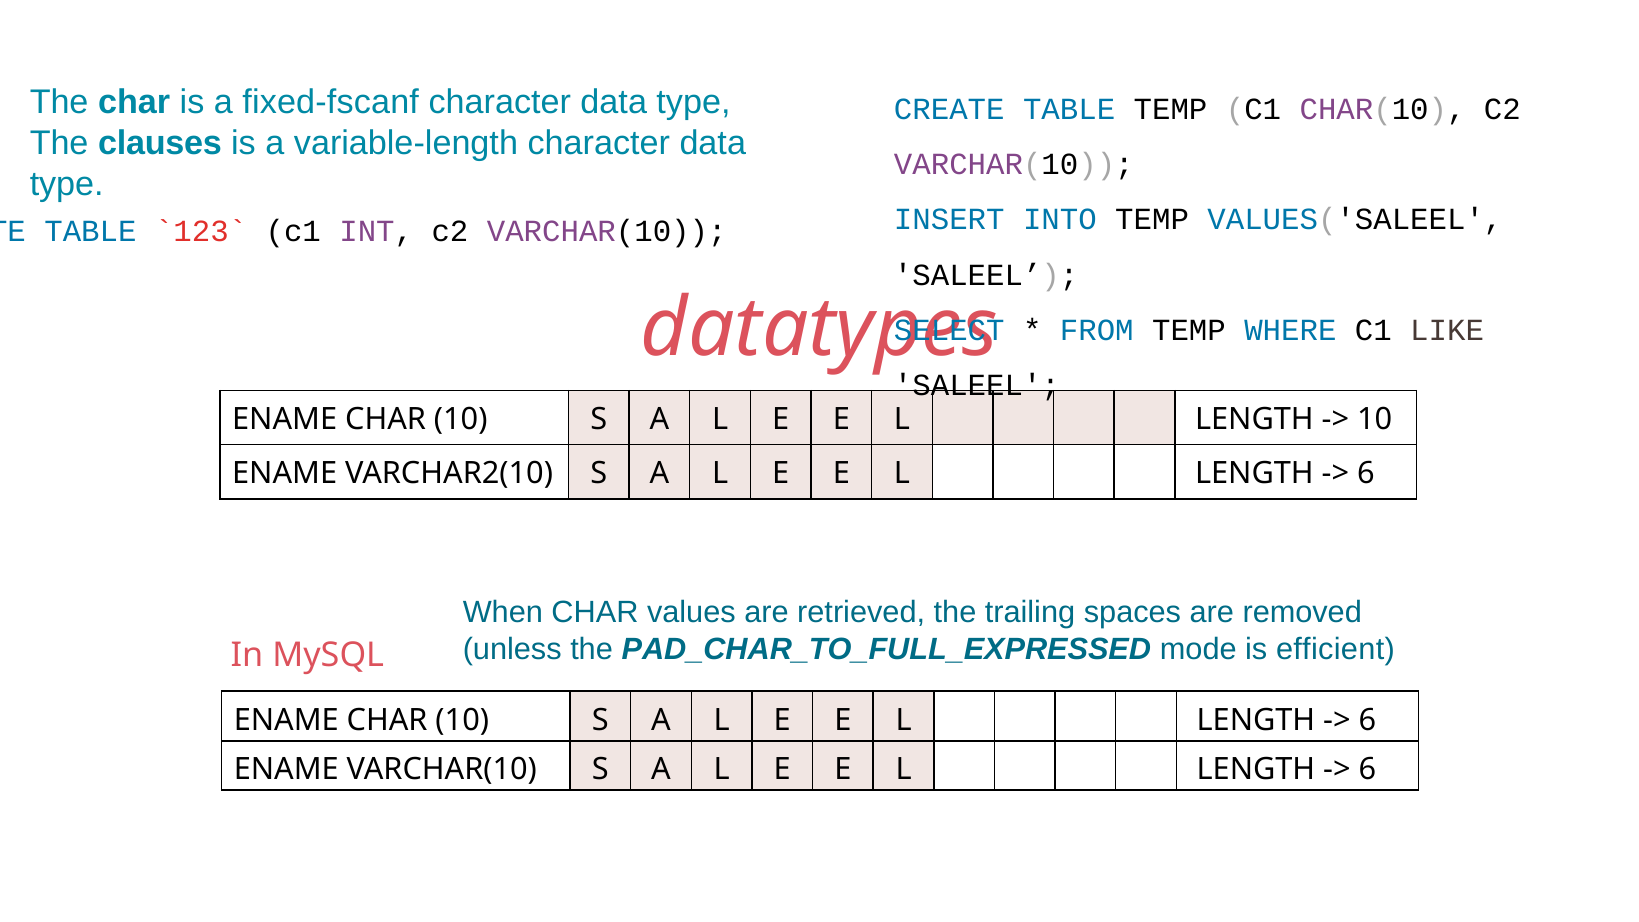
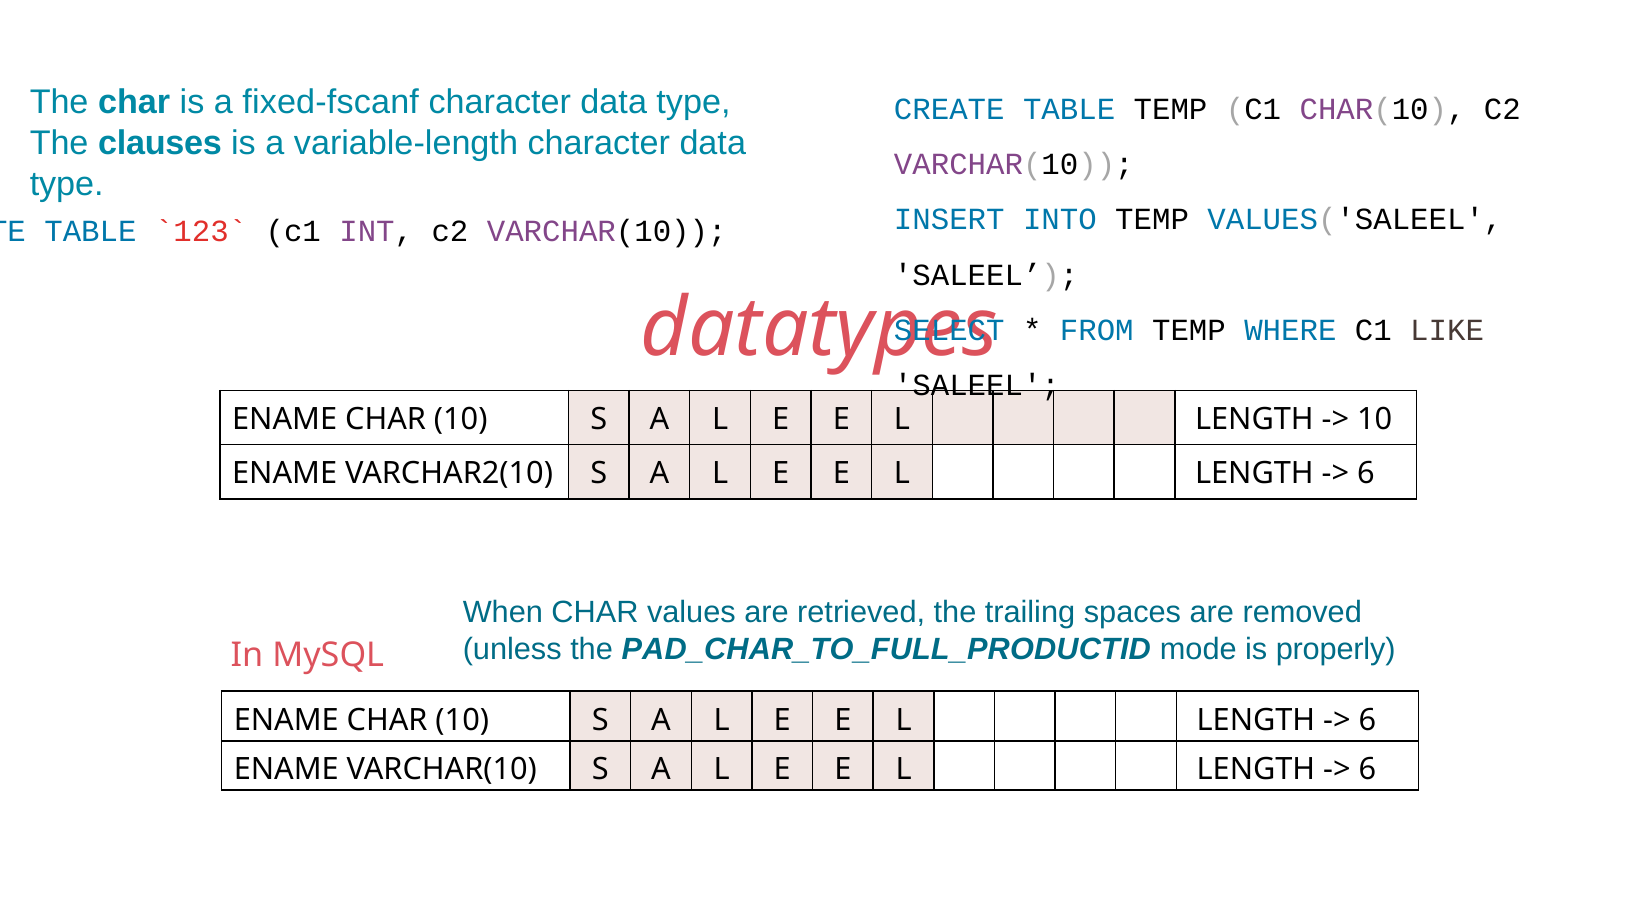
PAD_CHAR_TO_FULL_EXPRESSED: PAD_CHAR_TO_FULL_EXPRESSED -> PAD_CHAR_TO_FULL_PRODUCTID (886, 649)
efficient: efficient -> properly (1336, 649)
